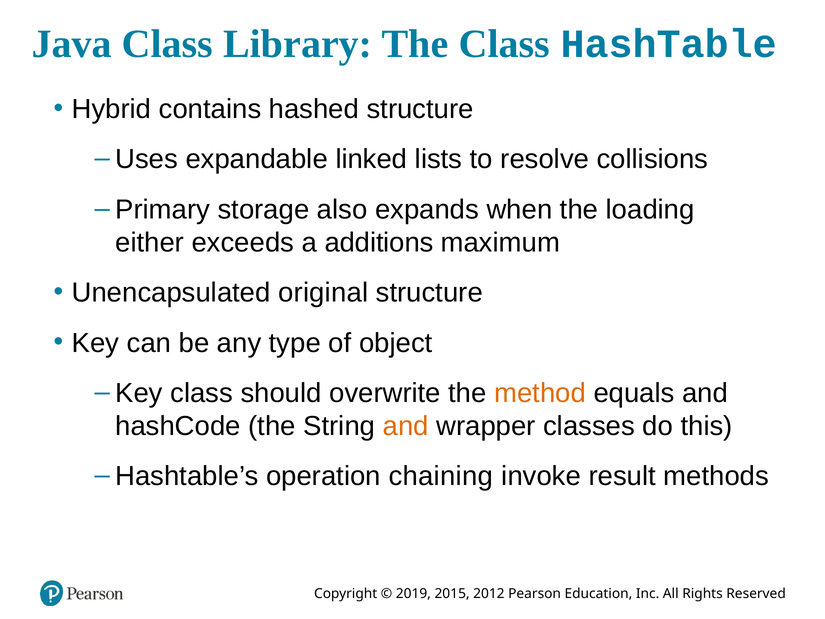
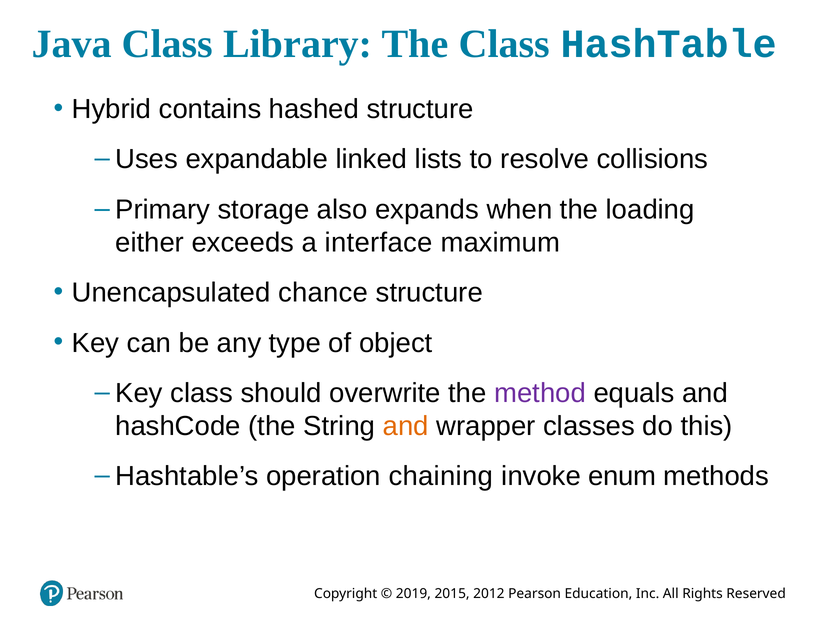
additions: additions -> interface (379, 242)
original: original -> chance (323, 293)
method colour: orange -> purple (540, 393)
result: result -> enum (622, 476)
